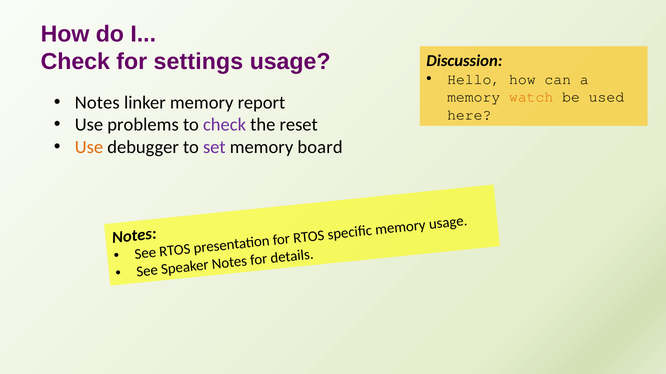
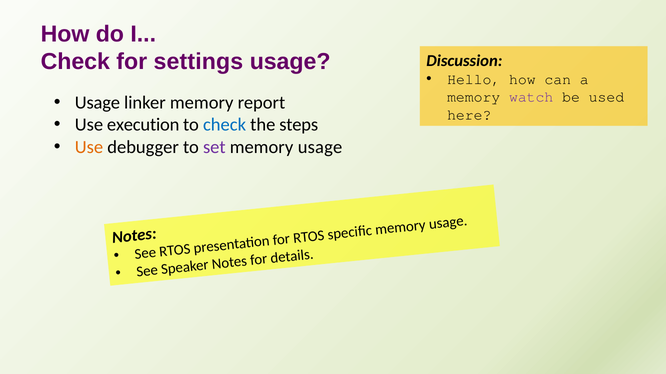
watch colour: orange -> purple (531, 97)
Notes: Notes -> Usage (97, 103)
problems: problems -> execution (143, 125)
check colour: purple -> blue (225, 125)
reset: reset -> steps (299, 125)
board: board -> usage (320, 147)
